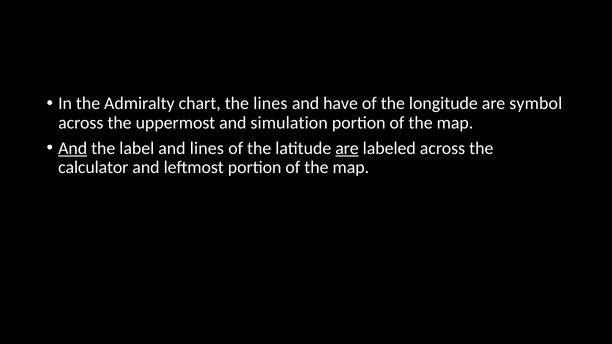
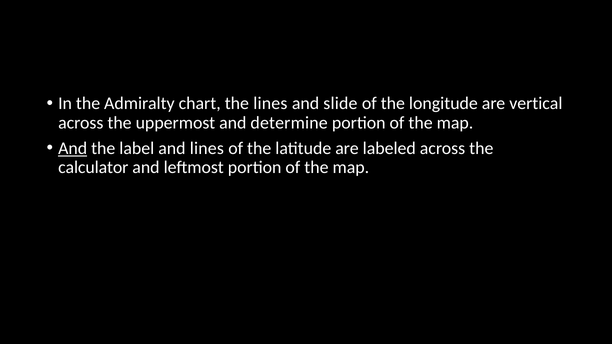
have: have -> slide (340, 103)
symbol: symbol -> vertical (536, 103)
simulation: simulation -> determine (289, 123)
are underline: present -> none (347, 148)
